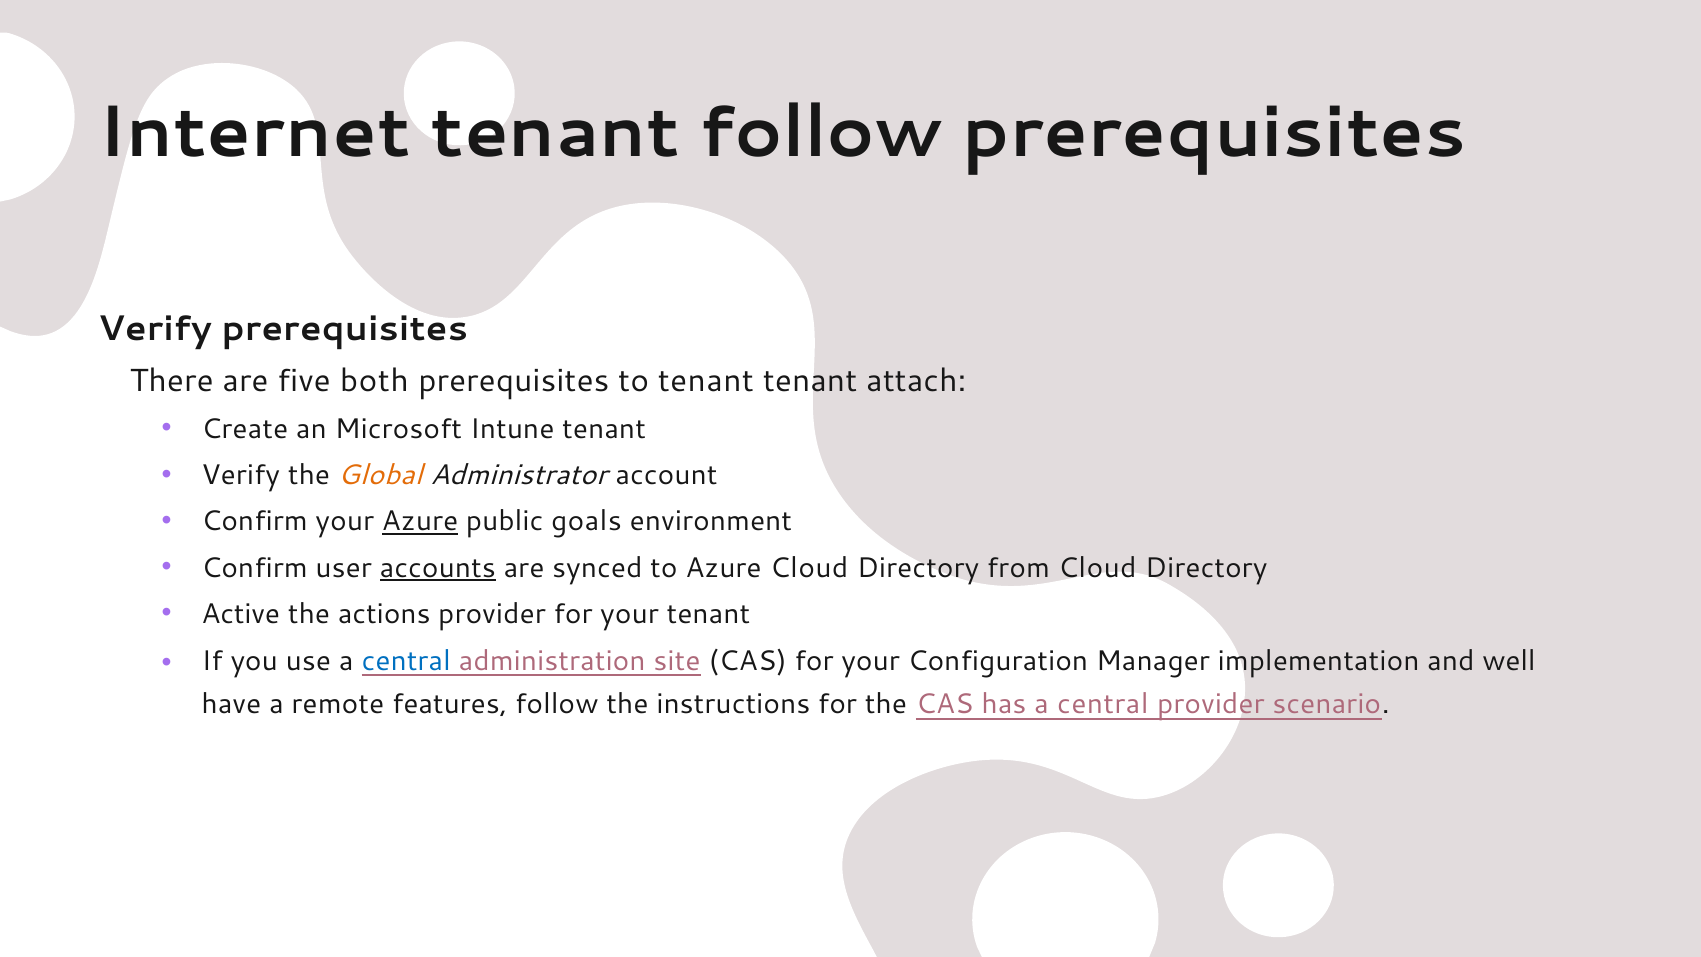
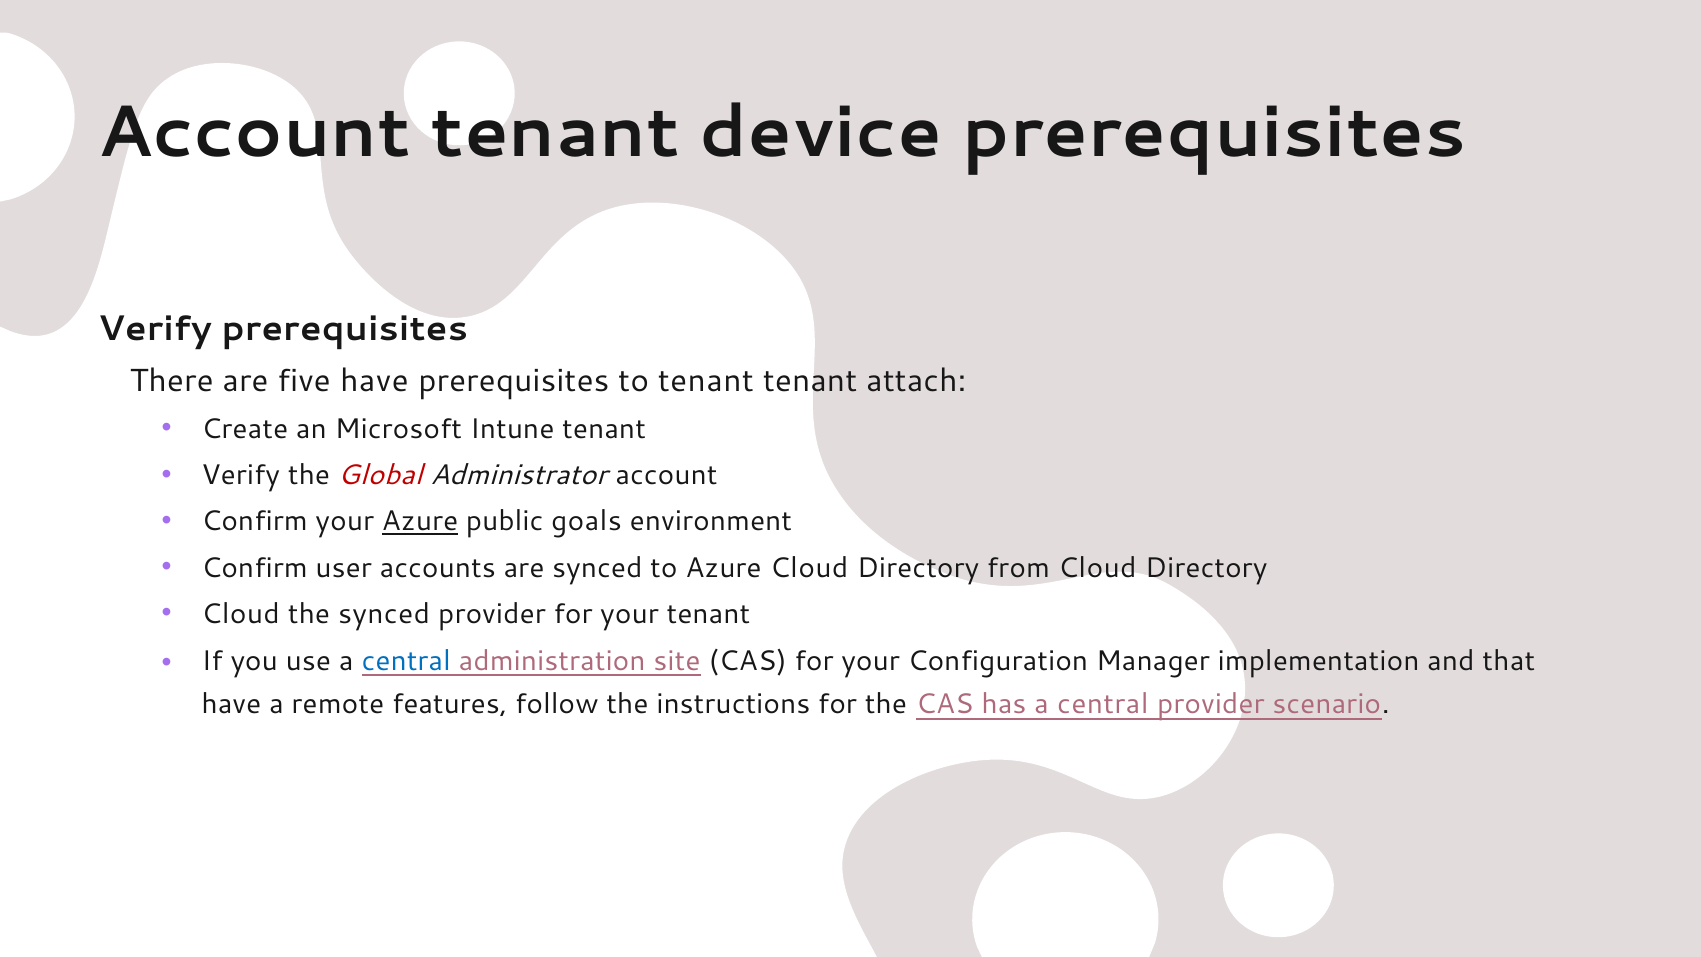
Internet: Internet -> Account (254, 133)
tenant follow: follow -> device (821, 133)
five both: both -> have (374, 381)
Global colour: orange -> red (380, 475)
accounts underline: present -> none (438, 568)
Active: Active -> Cloud (241, 614)
the actions: actions -> synced (384, 614)
well: well -> that (1509, 661)
